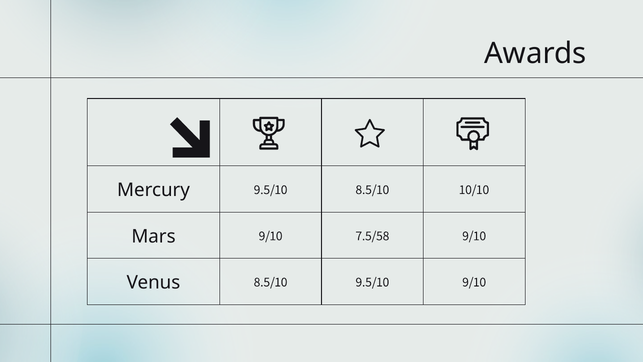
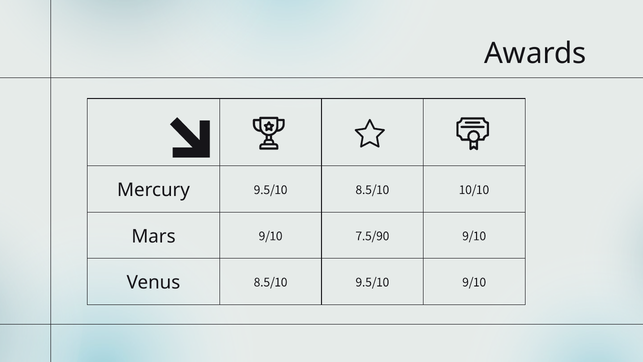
7.5/58: 7.5/58 -> 7.5/90 (372, 236)
